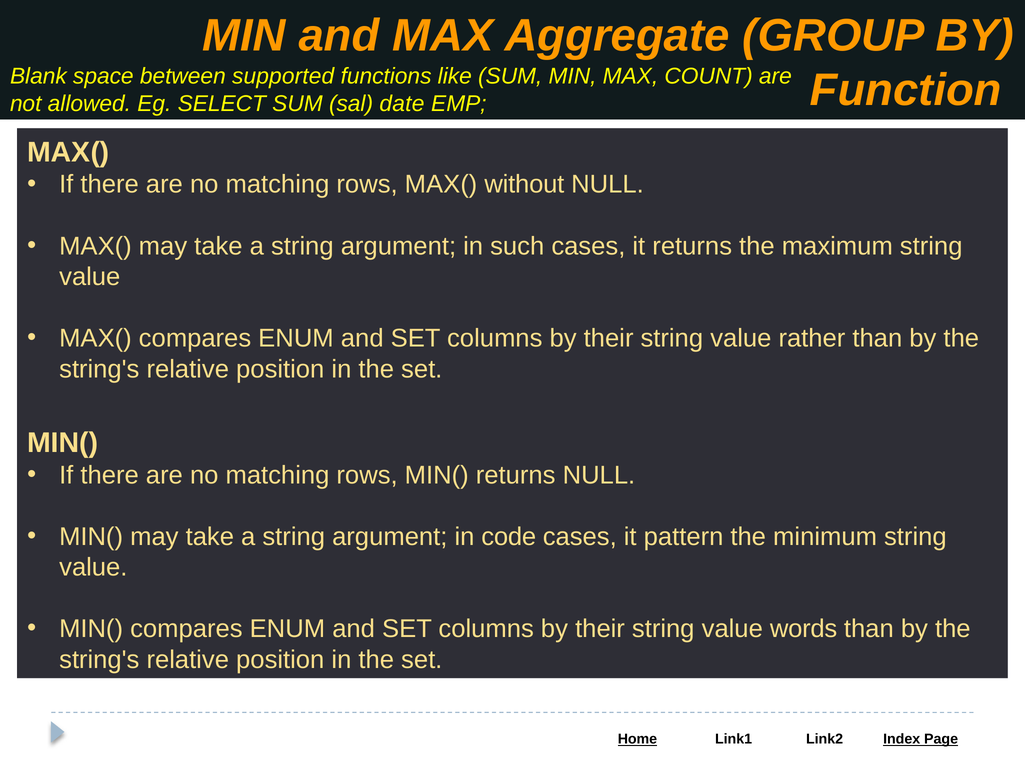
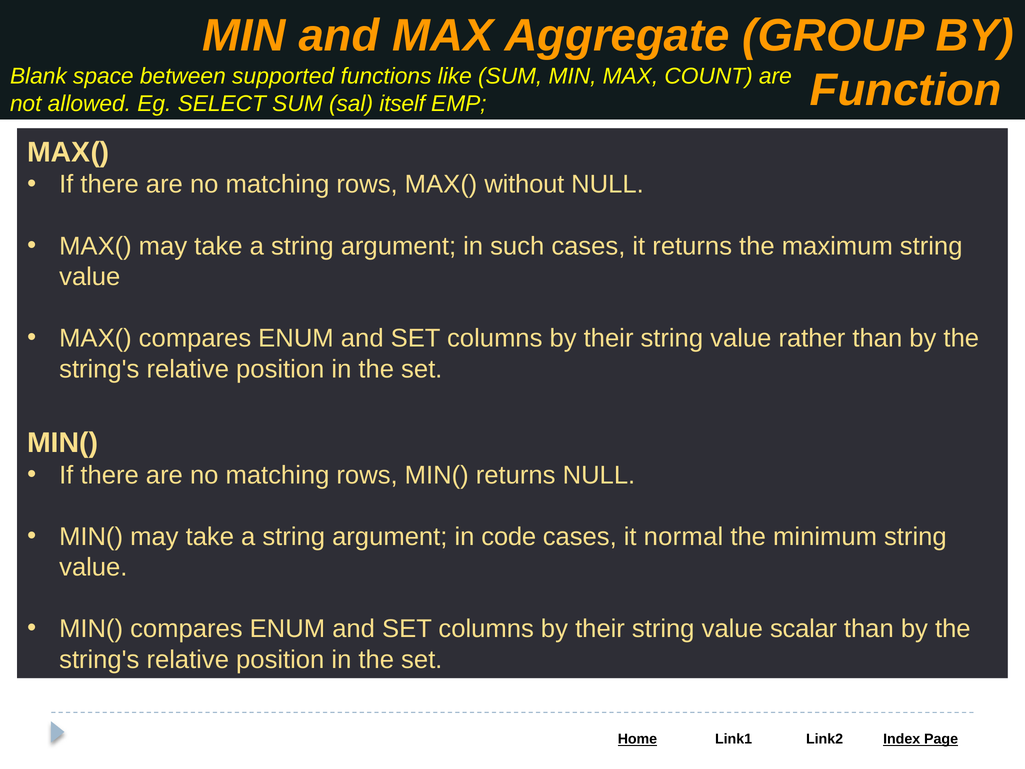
date: date -> itself (402, 104)
pattern: pattern -> normal (683, 536)
words: words -> scalar (804, 629)
